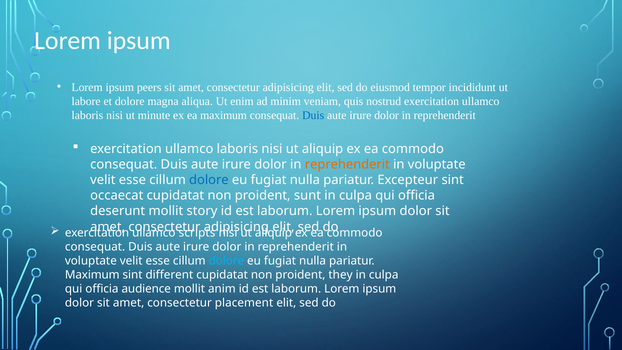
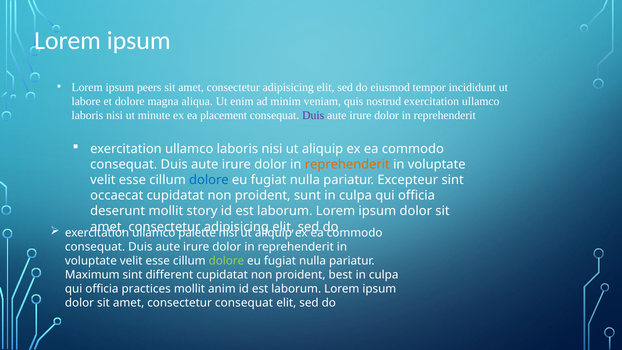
ea maximum: maximum -> placement (224, 115)
Duis colour: blue -> purple (313, 115)
scripts: scripts -> palette (197, 233)
dolore colour: light blue -> light green (226, 261)
they: they -> best (341, 275)
audience: audience -> practices (146, 289)
consectetur placement: placement -> consequat (244, 303)
